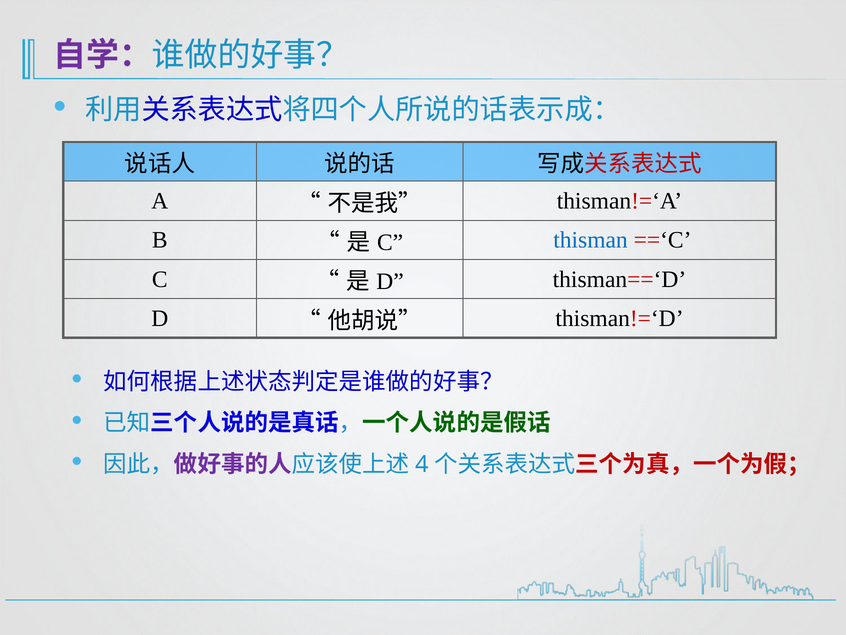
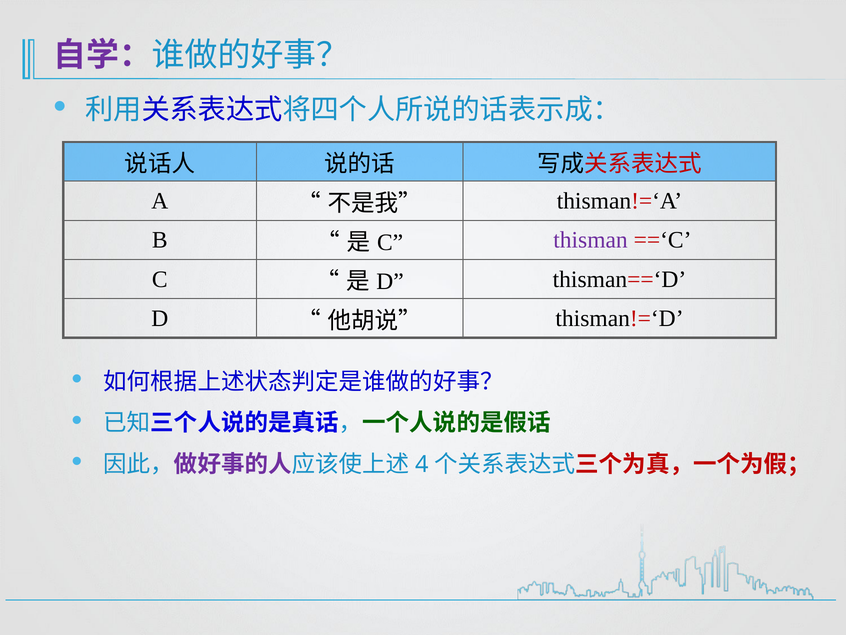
thisman colour: blue -> purple (591, 240)
